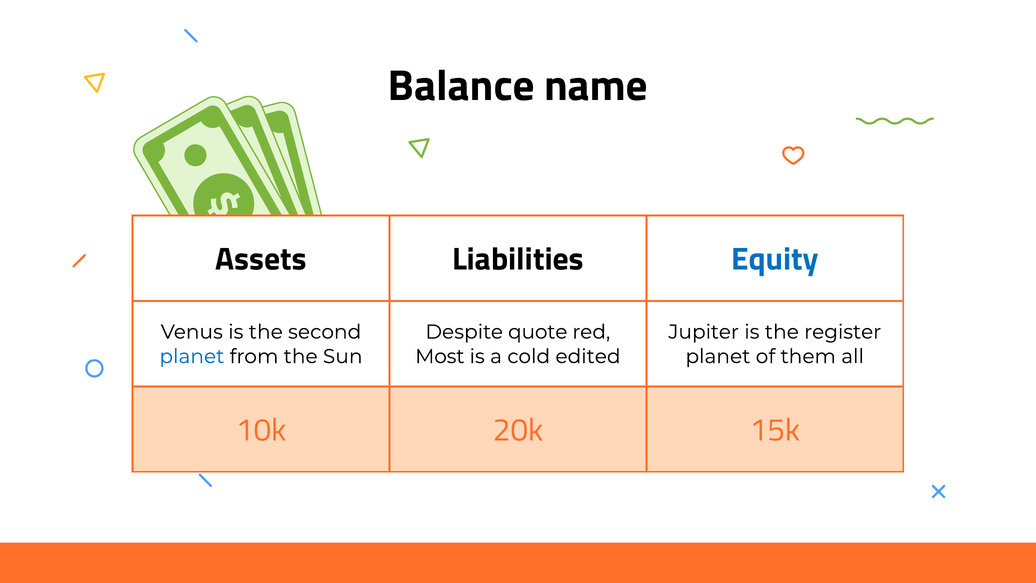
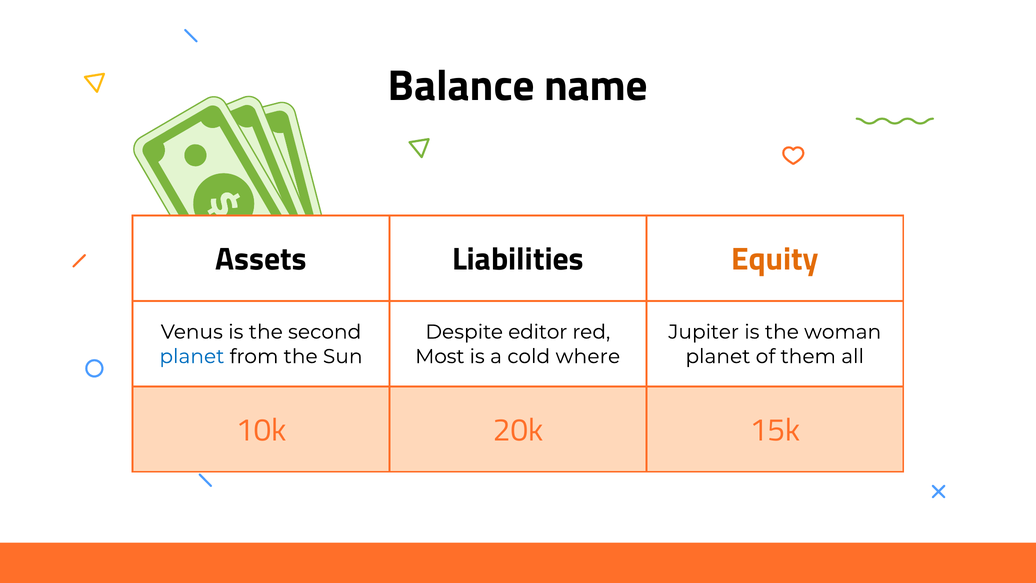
Equity colour: blue -> orange (775, 259)
quote: quote -> editor (538, 332)
register: register -> woman (843, 332)
edited: edited -> where (588, 356)
